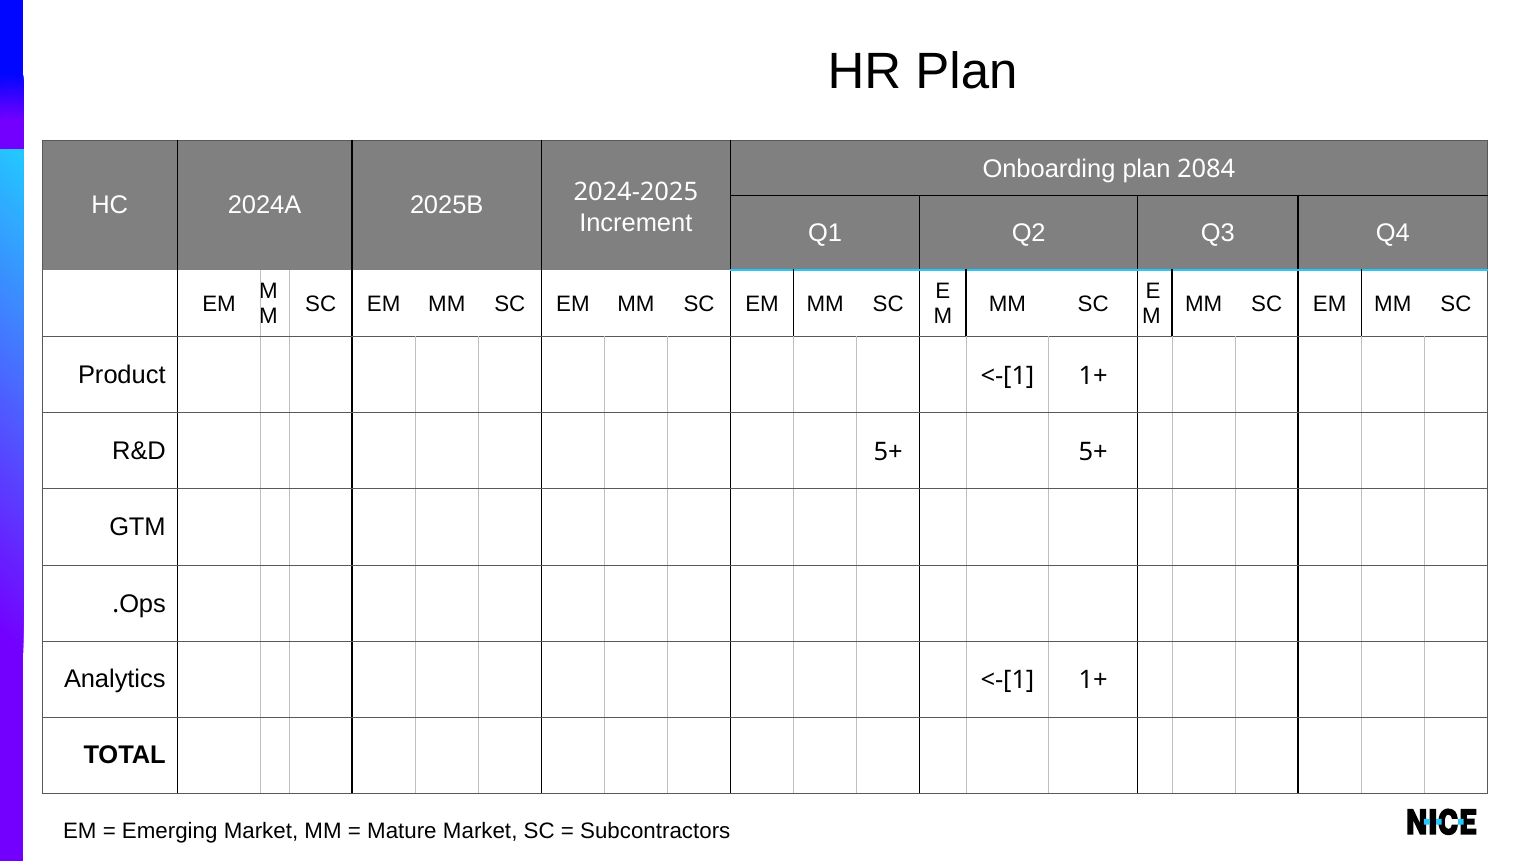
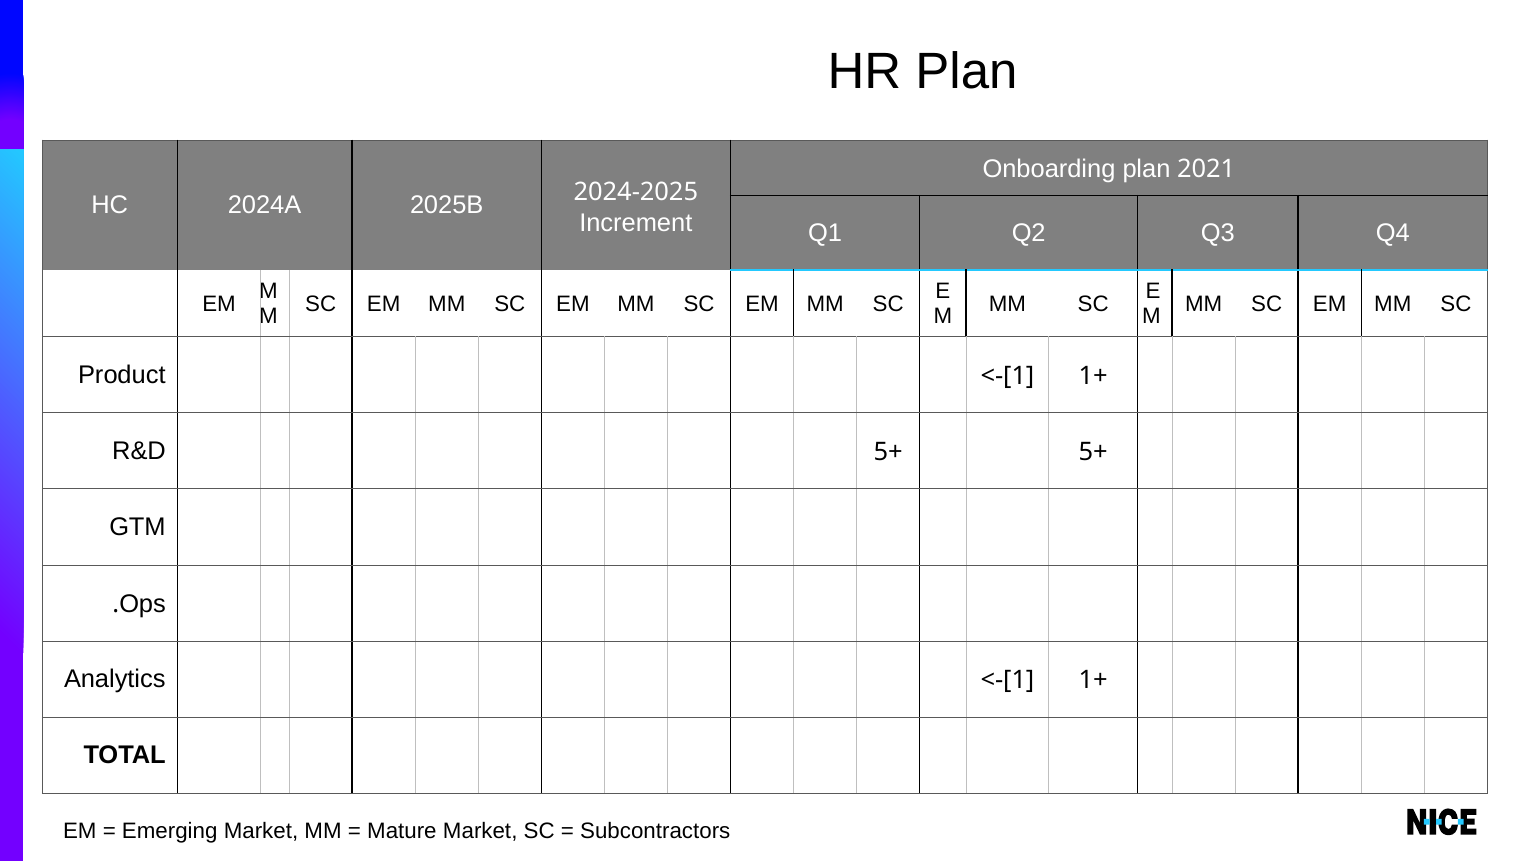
2084: 2084 -> 2021 (1206, 169)
